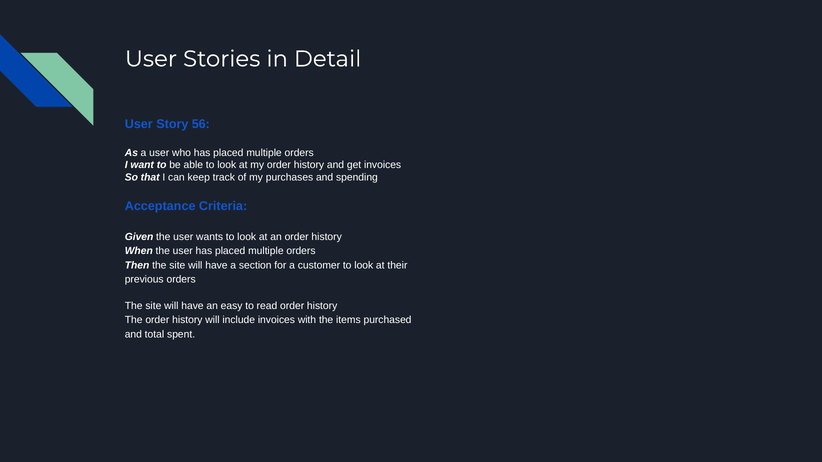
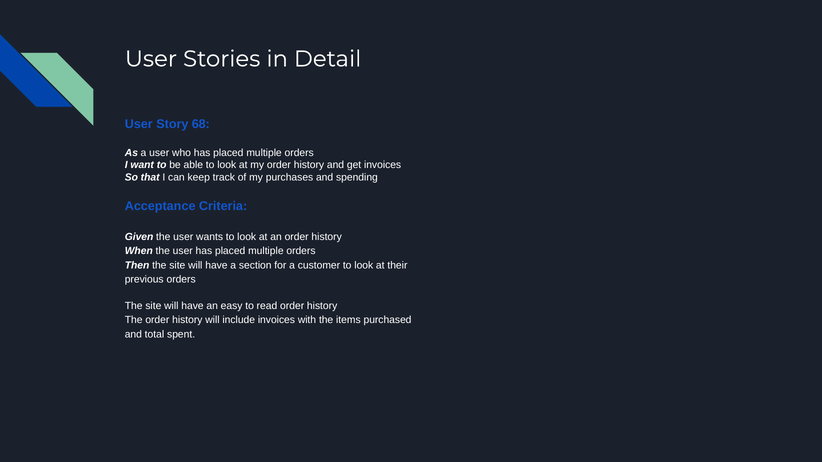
56: 56 -> 68 (201, 124)
